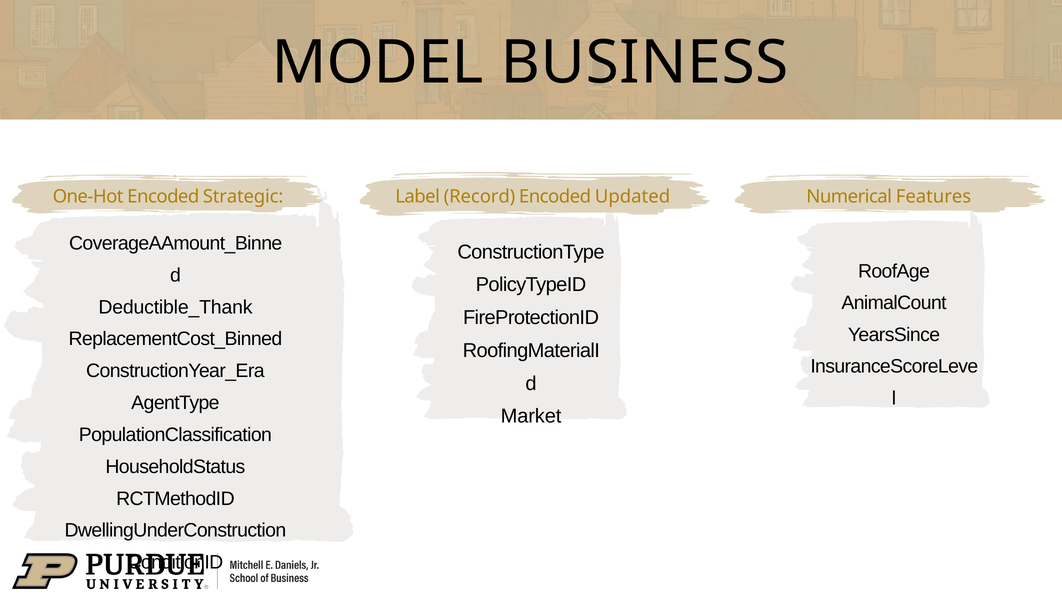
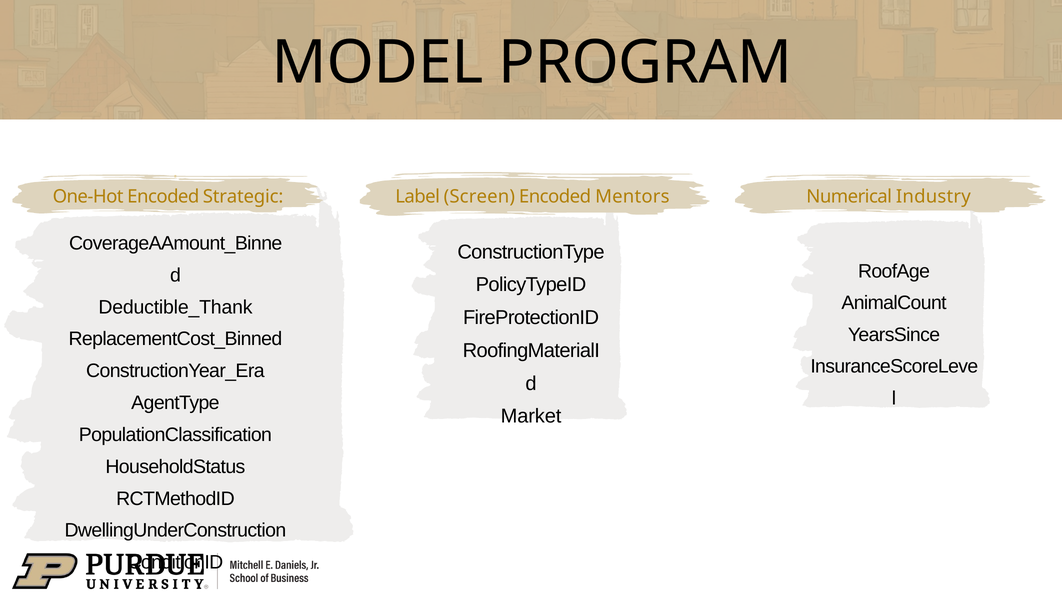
BUSINESS: BUSINESS -> PROGRAM (645, 63)
Record: Record -> Screen (479, 197)
Updated: Updated -> Mentors (632, 197)
Features: Features -> Industry (933, 197)
